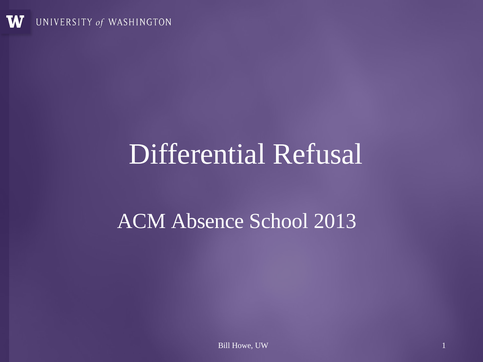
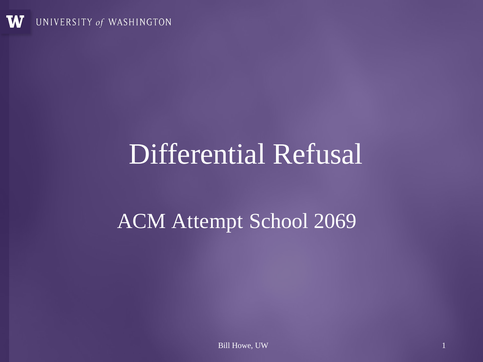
Absence: Absence -> Attempt (207, 221)
2013: 2013 -> 2069 (335, 221)
